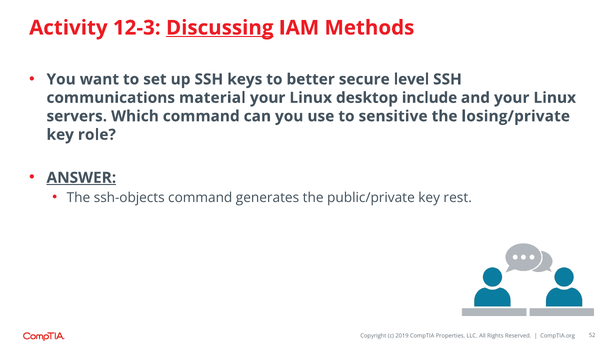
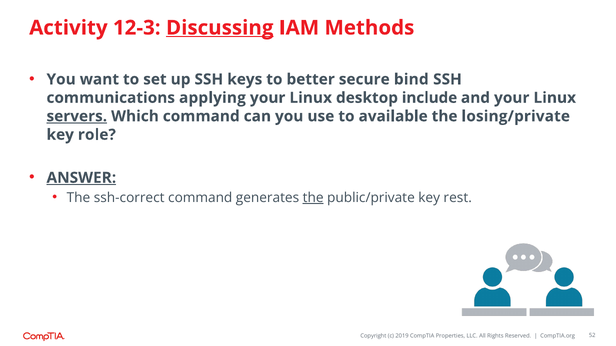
level: level -> bind (411, 79)
material: material -> applying (212, 98)
servers underline: none -> present (77, 116)
sensitive: sensitive -> available (393, 116)
ssh-objects: ssh-objects -> ssh-correct (129, 198)
the underline: none -> present (313, 198)
